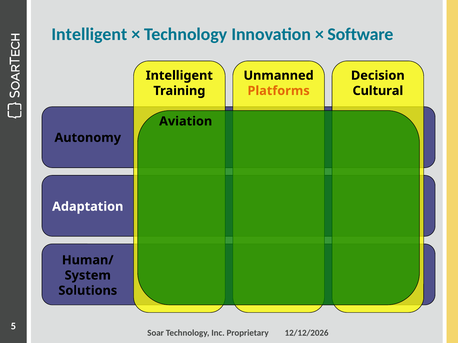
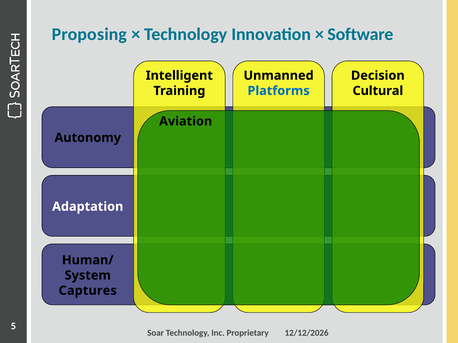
Intelligent: Intelligent -> Proposing (89, 34)
Platforms colour: orange -> blue (279, 91)
Solutions: Solutions -> Captures (88, 291)
